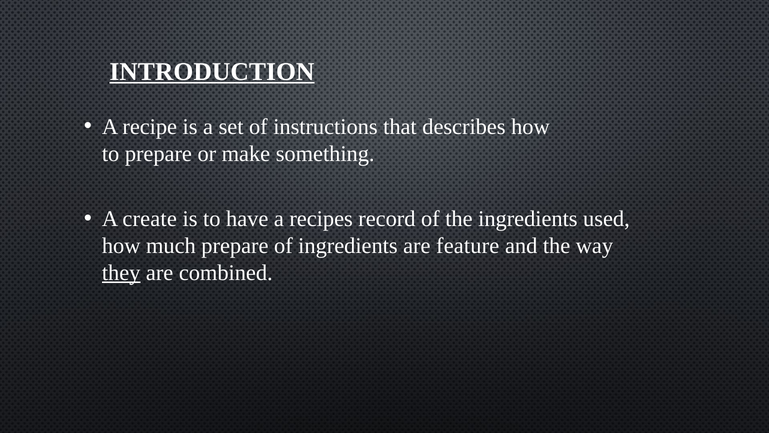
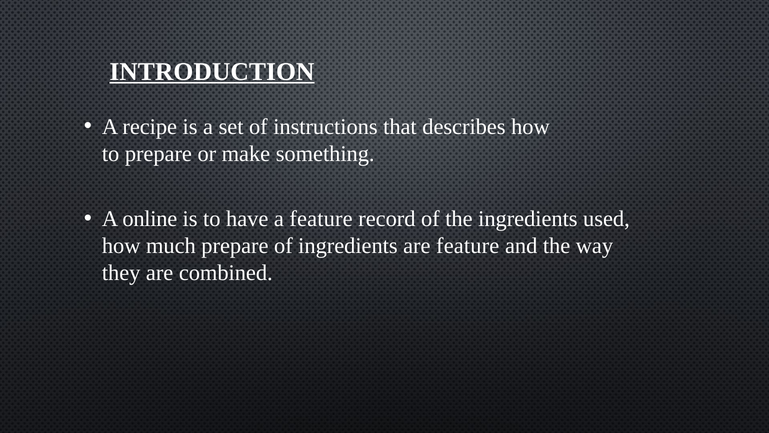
create: create -> online (150, 219)
a recipes: recipes -> feature (321, 219)
they underline: present -> none (121, 272)
